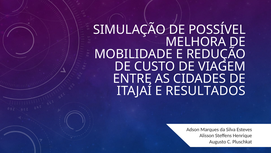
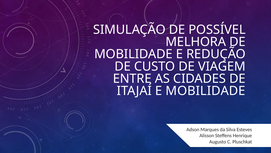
E RESULTADOS: RESULTADOS -> MOBILIDADE (205, 91)
